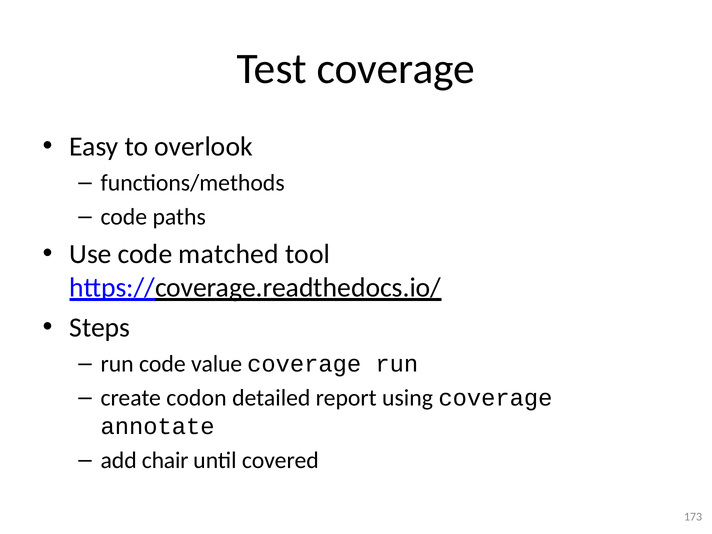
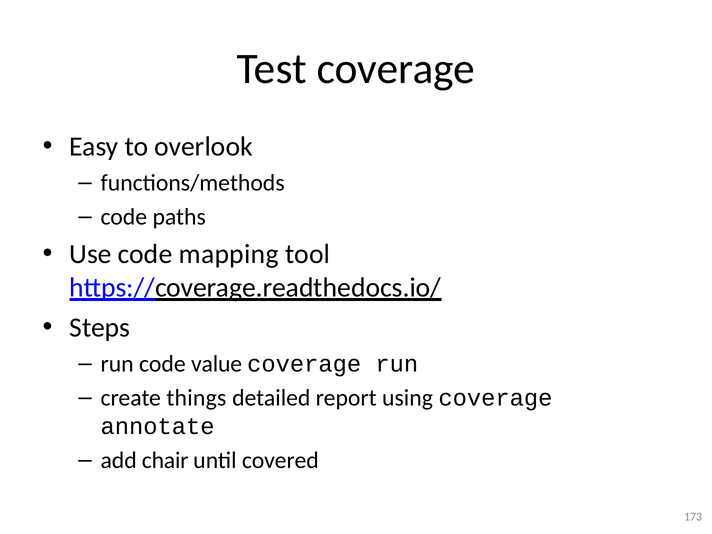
matched: matched -> mapping (229, 254)
codon: codon -> things (196, 398)
